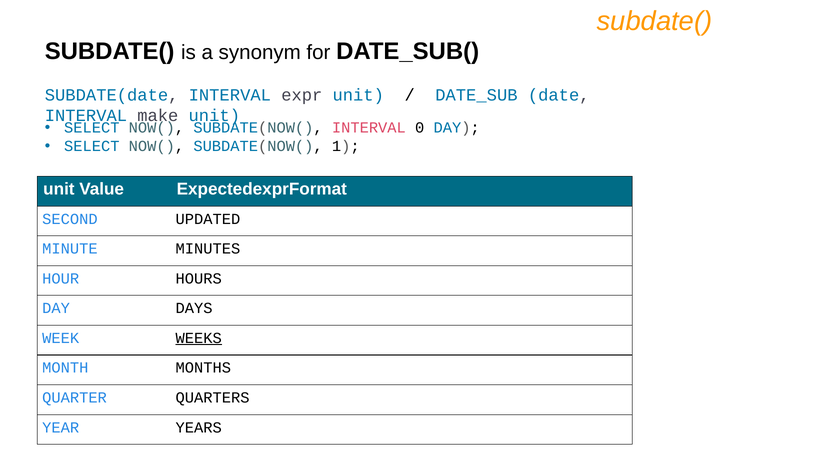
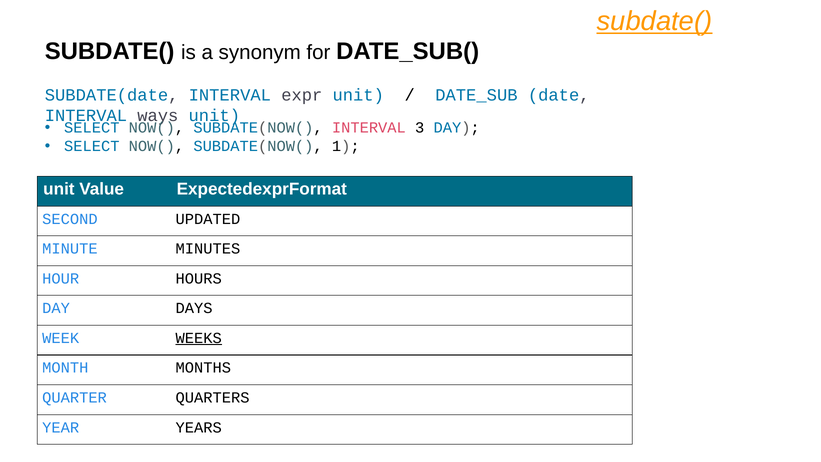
subdate( underline: none -> present (654, 21)
make: make -> ways (158, 116)
0: 0 -> 3 (420, 128)
